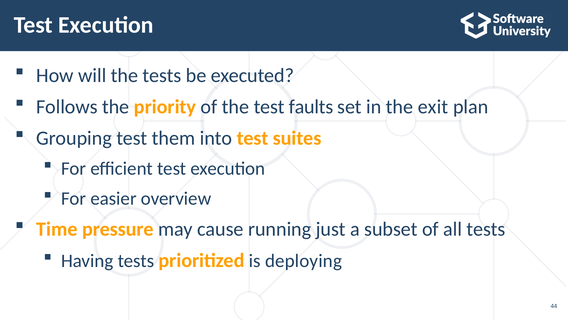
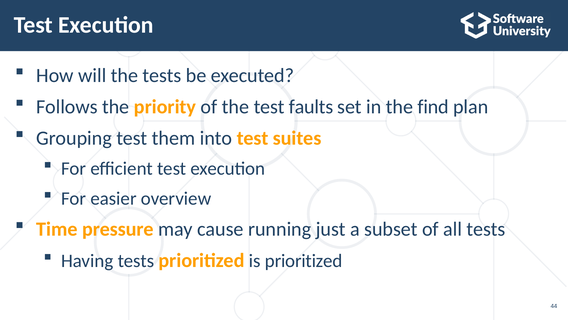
exit: exit -> find (433, 107)
is deploying: deploying -> prioritized (304, 261)
